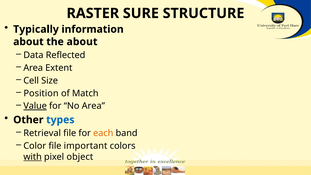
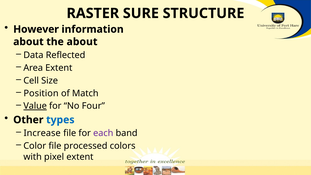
Typically: Typically -> However (36, 29)
No Area: Area -> Four (93, 106)
Retrieval: Retrieval -> Increase (42, 133)
each colour: orange -> purple (103, 133)
important: important -> processed (86, 146)
with underline: present -> none (33, 157)
pixel object: object -> extent (80, 157)
